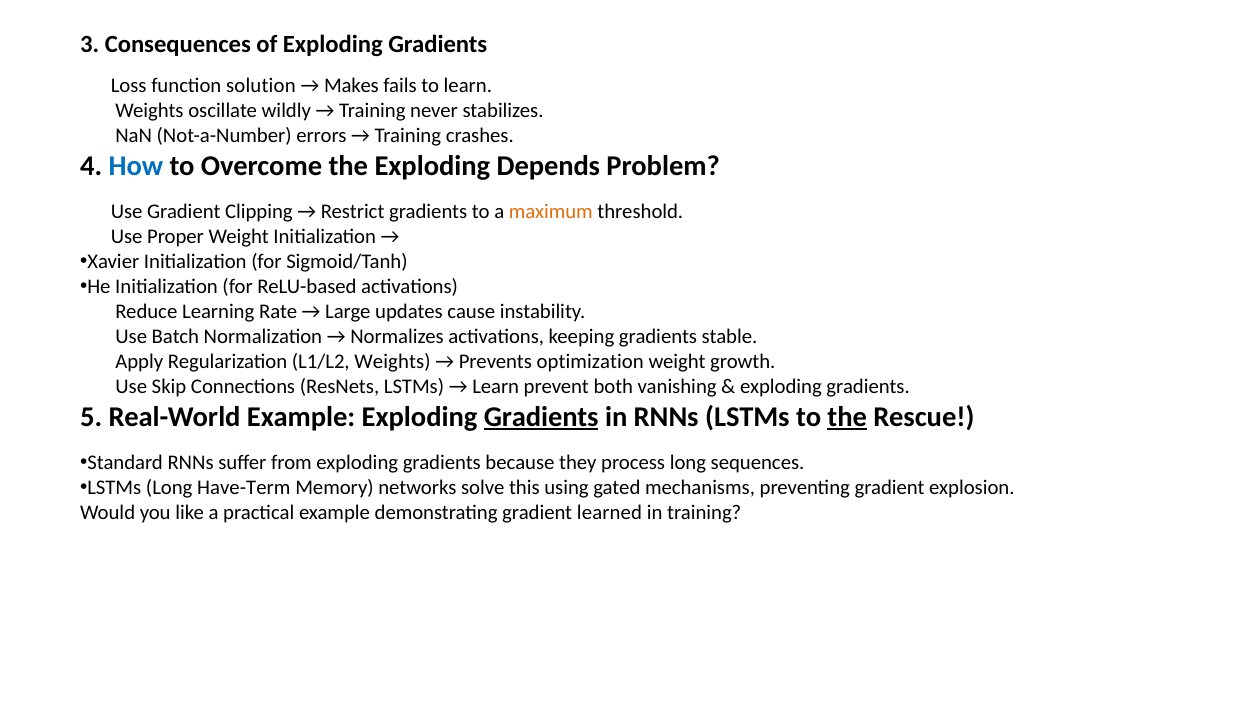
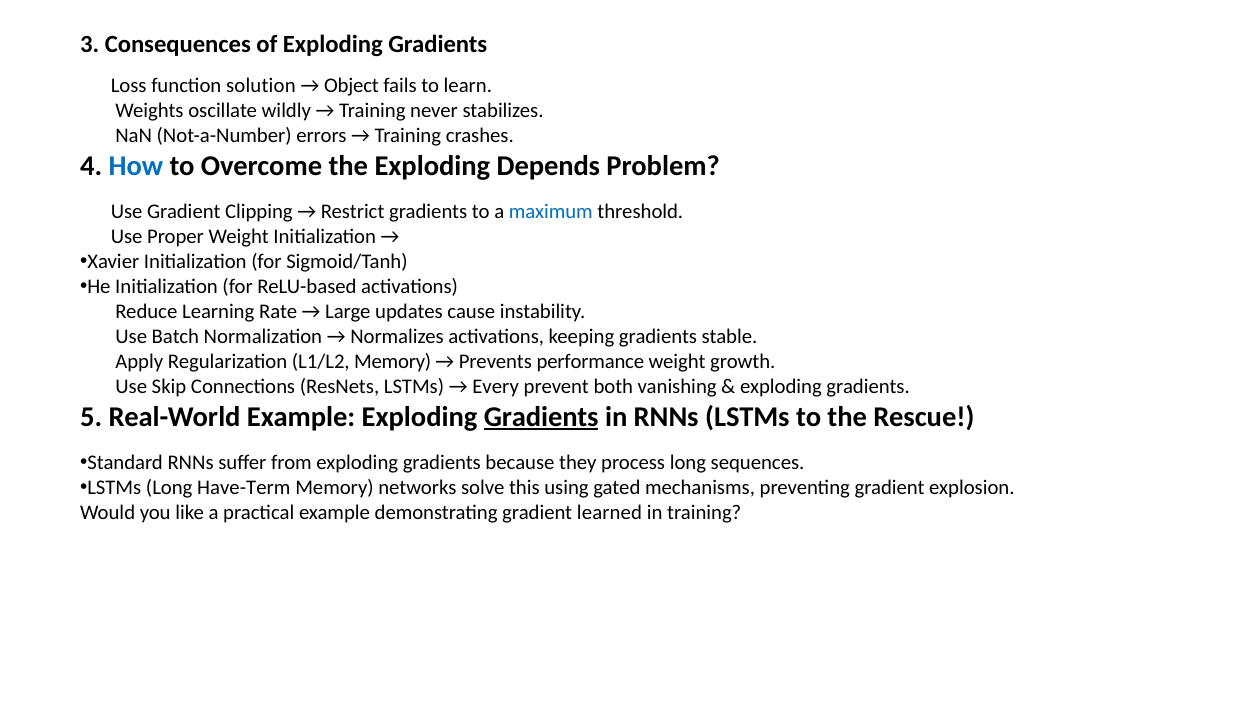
Makes: Makes -> Object (351, 86)
maximum colour: orange -> blue (551, 212)
L1/L2 Weights: Weights -> Memory (393, 361)
optimization: optimization -> performance (590, 361)
Learn: Learn -> Every (496, 386)
the underline: present -> none (847, 417)
